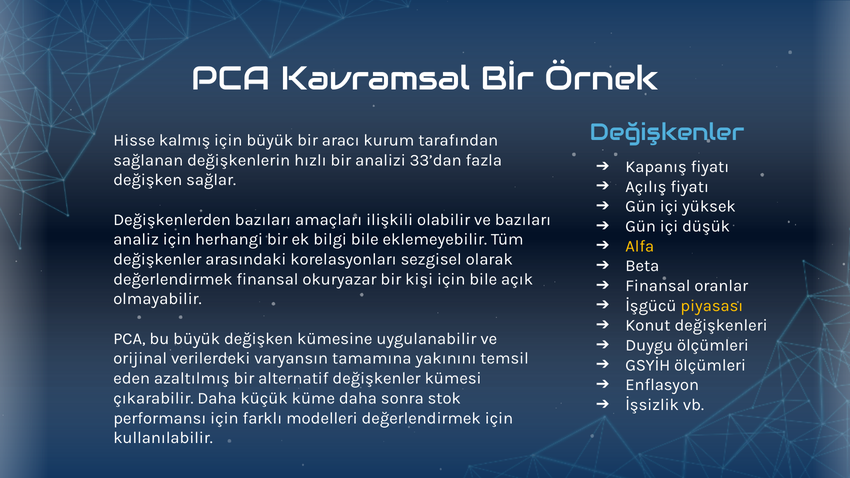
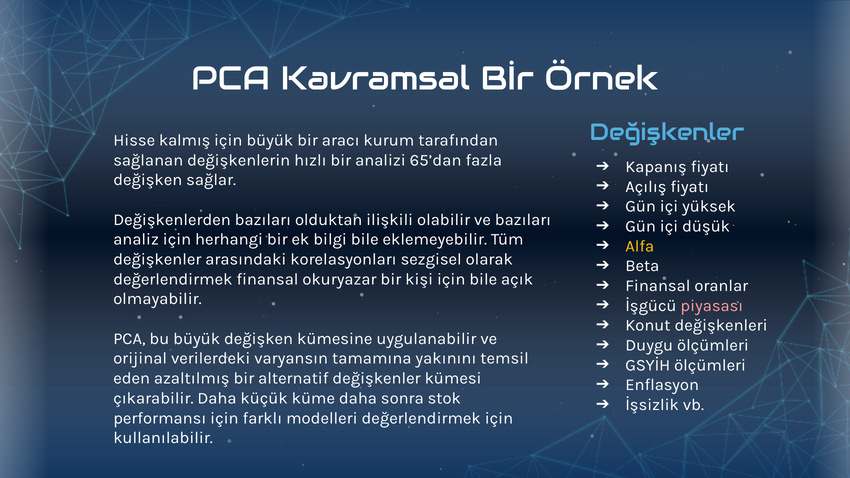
33’dan: 33’dan -> 65’dan (436, 160)
amaçları: amaçları -> olduktan (329, 220)
piyasası colour: yellow -> pink (712, 306)
